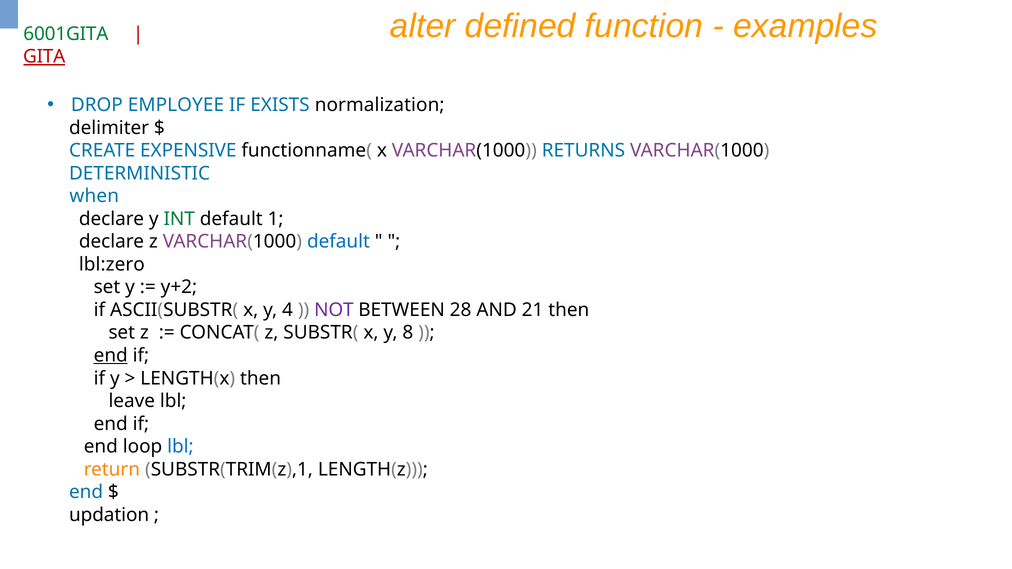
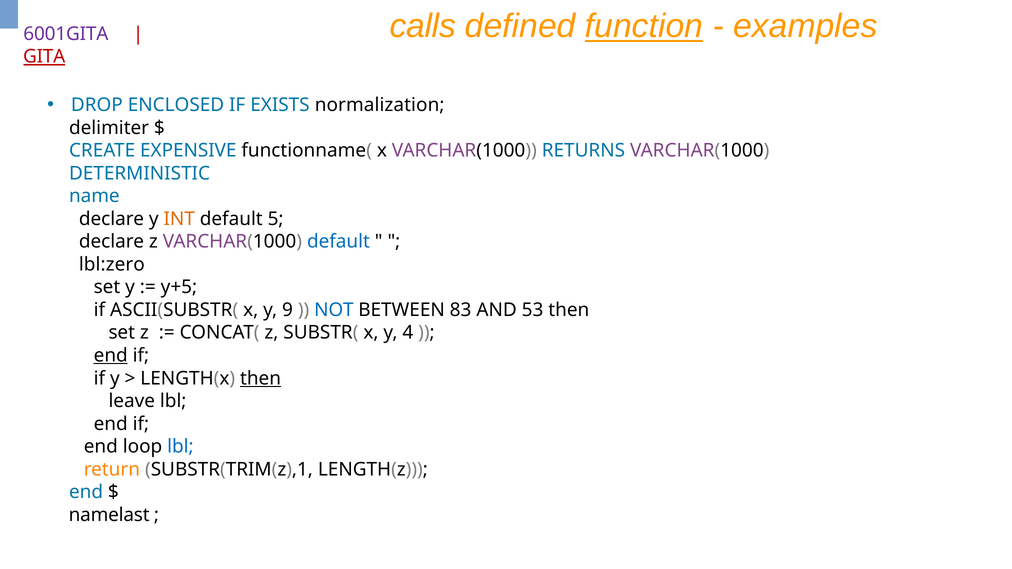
alter: alter -> calls (423, 26)
function underline: none -> present (644, 26)
6001GITA colour: green -> purple (66, 34)
EMPLOYEE: EMPLOYEE -> ENCLOSED (176, 105)
when: when -> name (94, 196)
INT colour: green -> orange (179, 219)
1: 1 -> 5 (276, 219)
y+2: y+2 -> y+5 (179, 287)
4: 4 -> 9 (288, 310)
NOT colour: purple -> blue (334, 310)
28: 28 -> 83 (461, 310)
21: 21 -> 53 (533, 310)
8: 8 -> 4 (408, 333)
then underline: none -> present (261, 378)
updation: updation -> namelast (109, 515)
